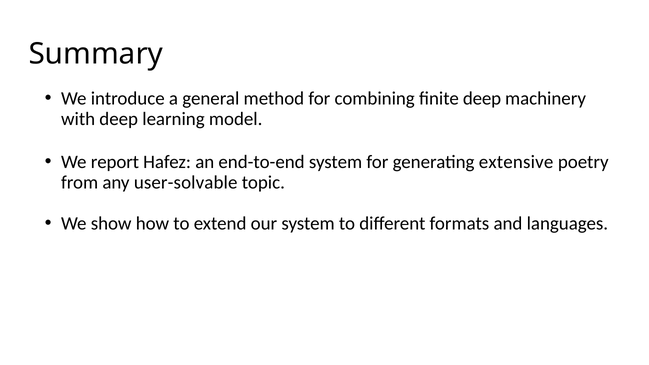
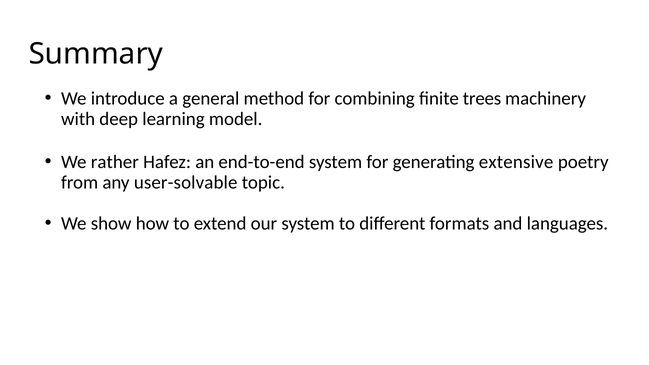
finite deep: deep -> trees (482, 98)
report: report -> rather (115, 162)
